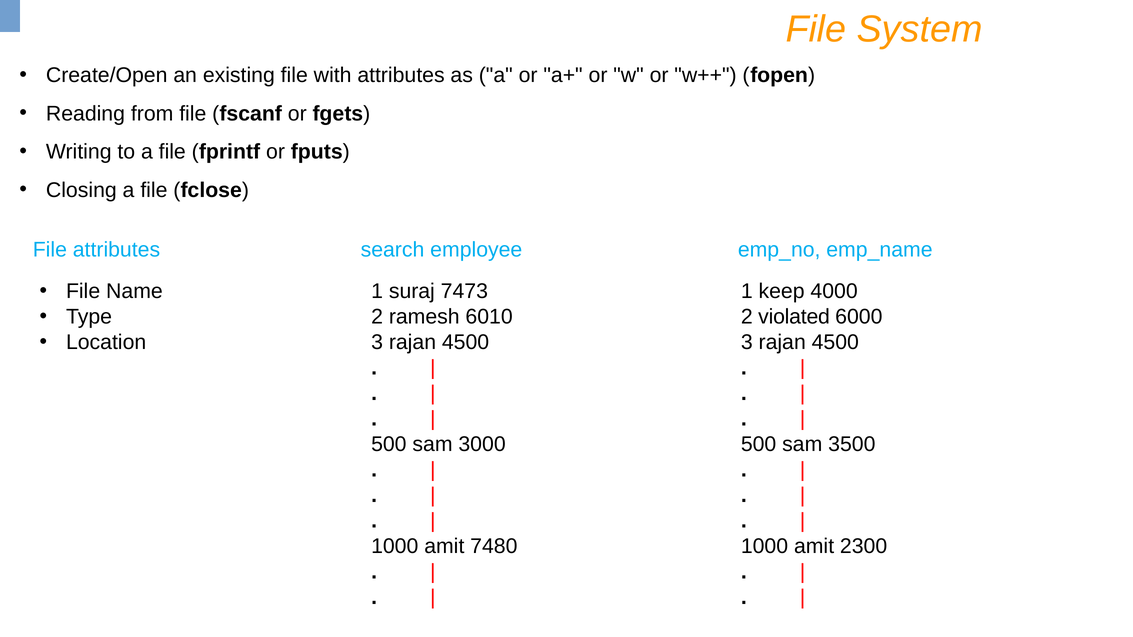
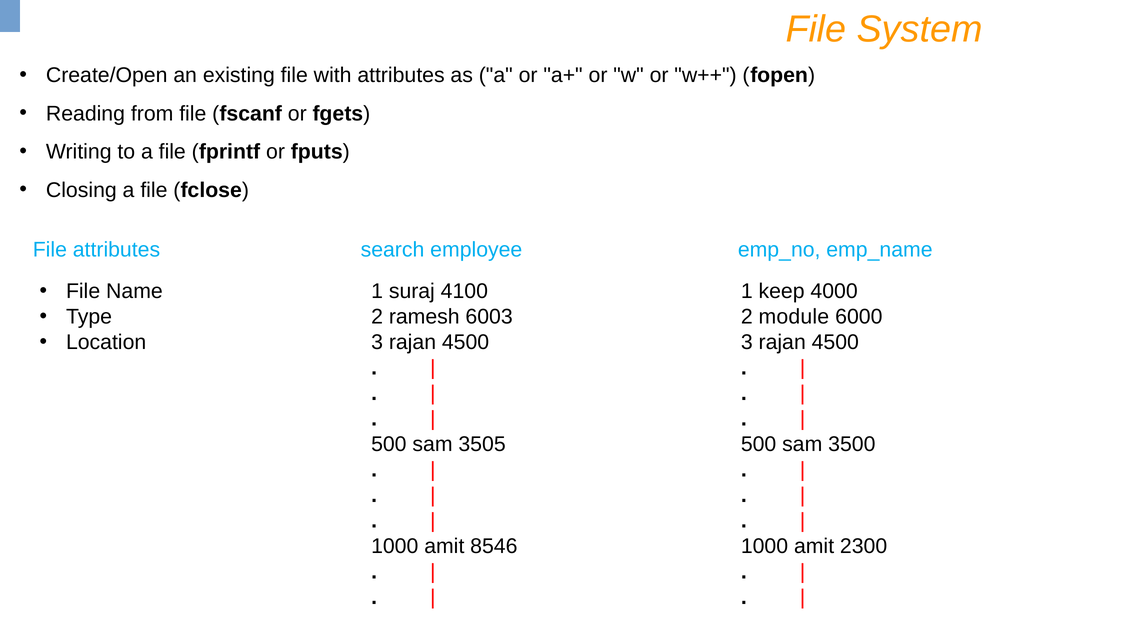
7473: 7473 -> 4100 (464, 292)
6010: 6010 -> 6003 (489, 317)
violated: violated -> module (794, 317)
3000: 3000 -> 3505 (482, 445)
7480: 7480 -> 8546 (494, 547)
